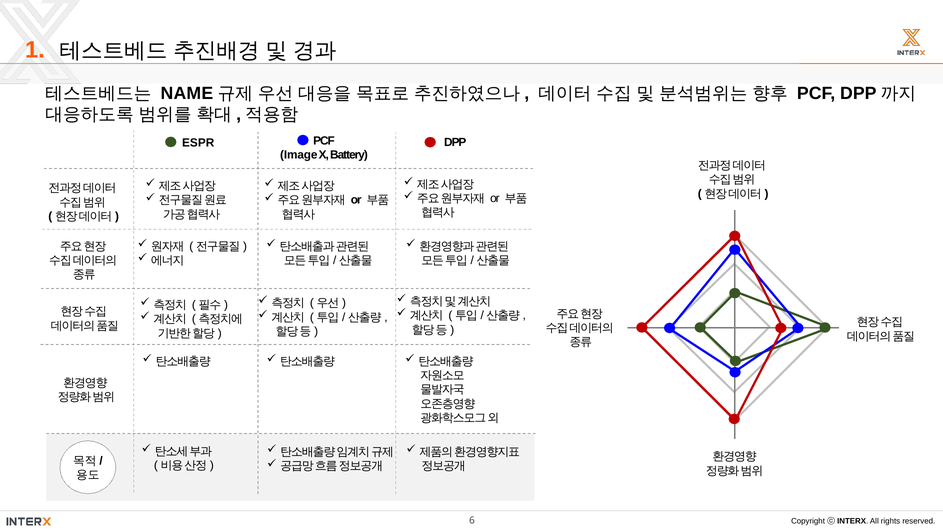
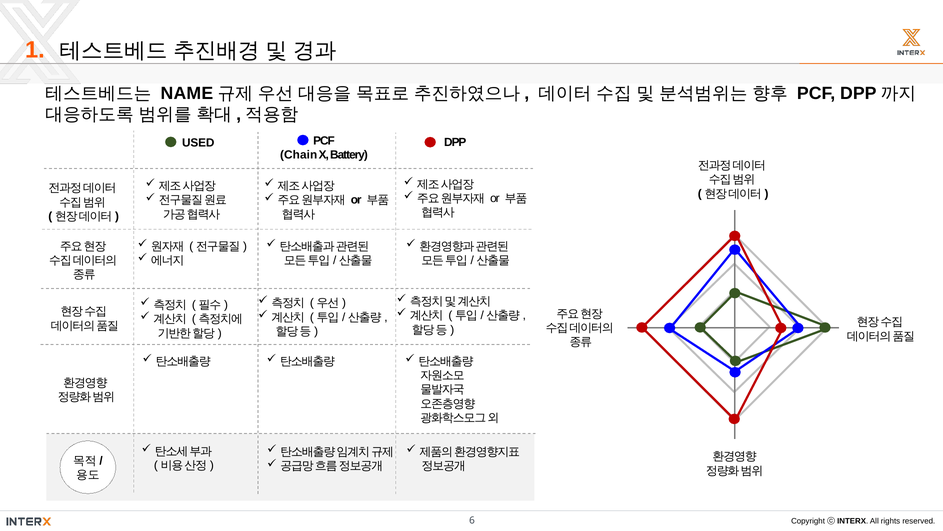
ESPR: ESPR -> USED (198, 143)
Image: Image -> Chain (299, 155)
